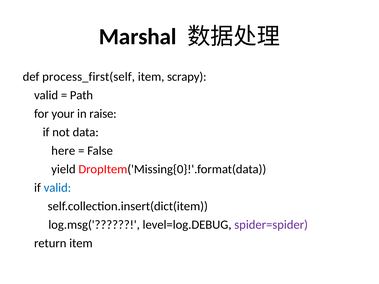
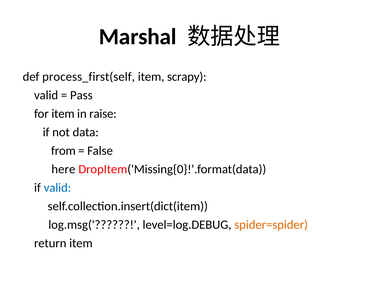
Path: Path -> Pass (81, 95)
for your: your -> item (63, 114)
here: here -> from (63, 151)
yield: yield -> here (63, 169)
spider=spider colour: purple -> orange (271, 225)
